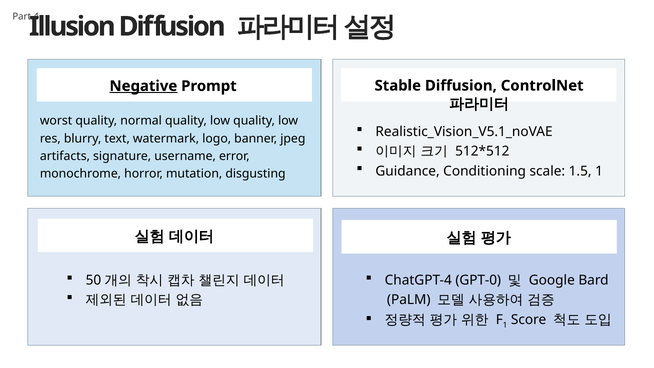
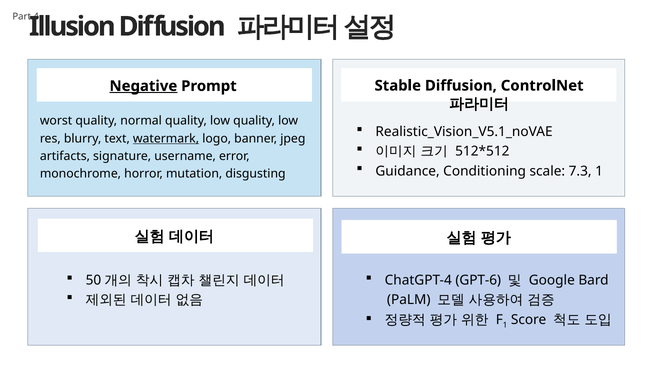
watermark underline: none -> present (166, 138)
1.5: 1.5 -> 7.3 (580, 171)
GPT-0: GPT-0 -> GPT-6 (478, 280)
